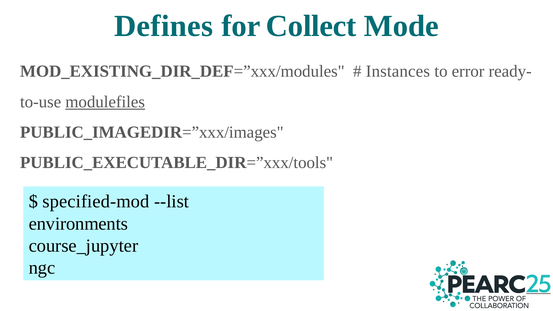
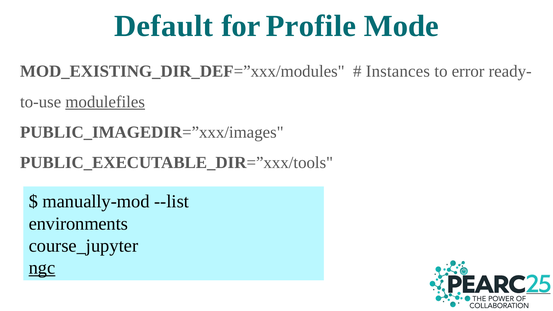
Defines: Defines -> Default (164, 26)
Collect: Collect -> Profile (311, 26)
specified-mod: specified-mod -> manually-mod (96, 202)
ngc underline: none -> present (42, 268)
